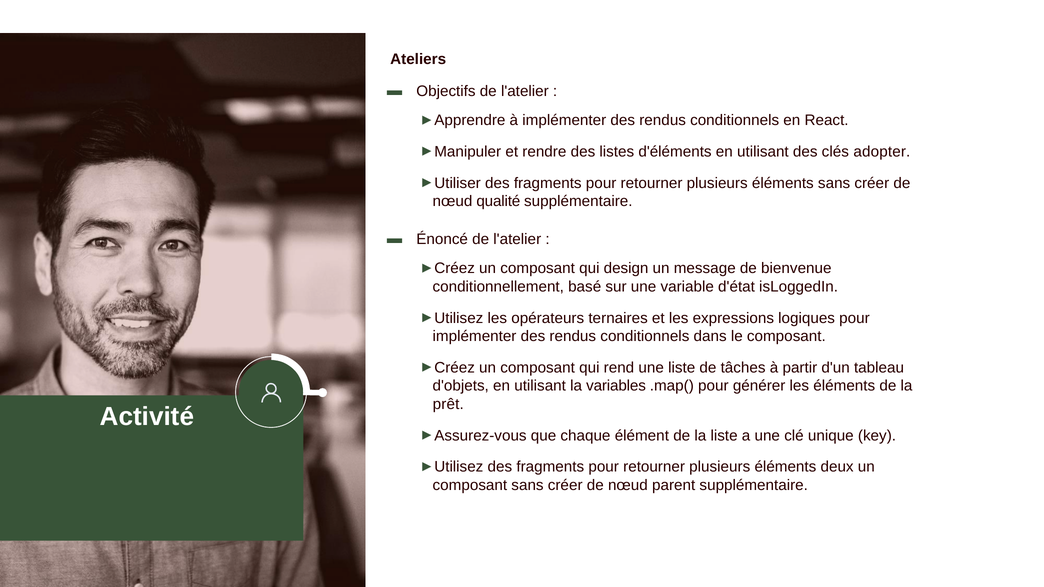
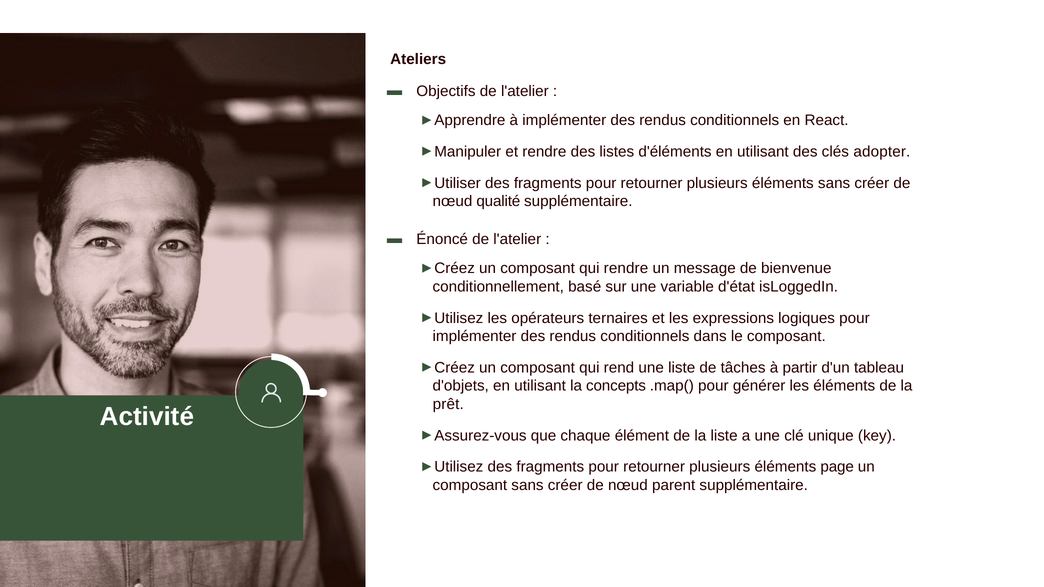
qui design: design -> rendre (626, 268)
variables: variables -> concepts (616, 386)
deux: deux -> page (837, 467)
